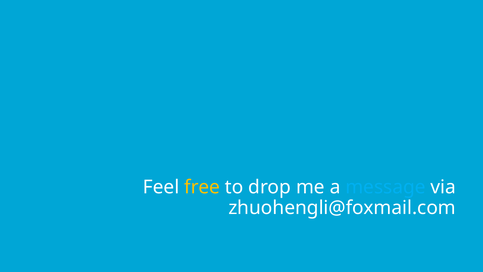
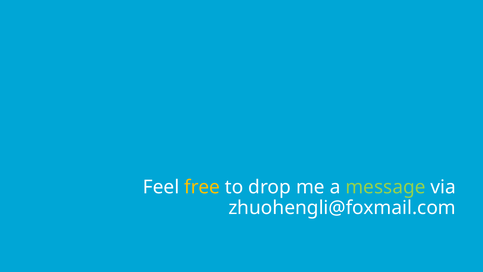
message colour: light blue -> light green (386, 187)
